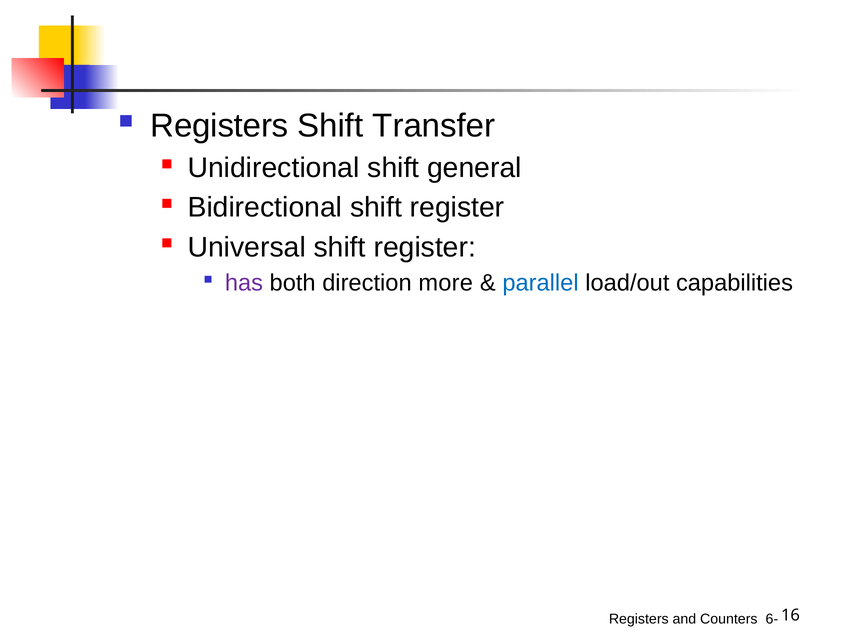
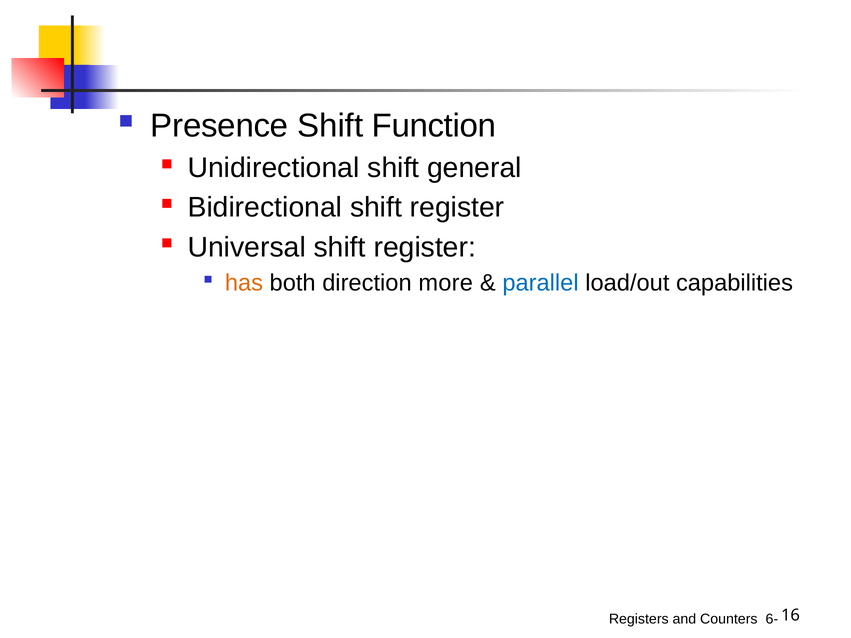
Registers: Registers -> Presence (219, 126)
Transfer: Transfer -> Function (434, 126)
has colour: purple -> orange (244, 283)
